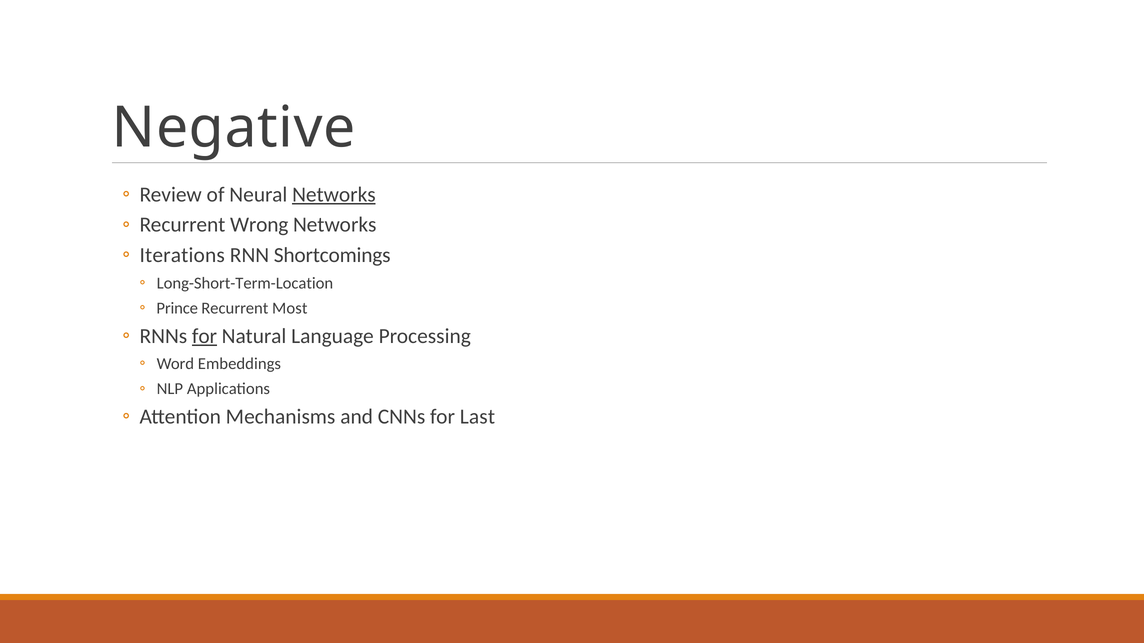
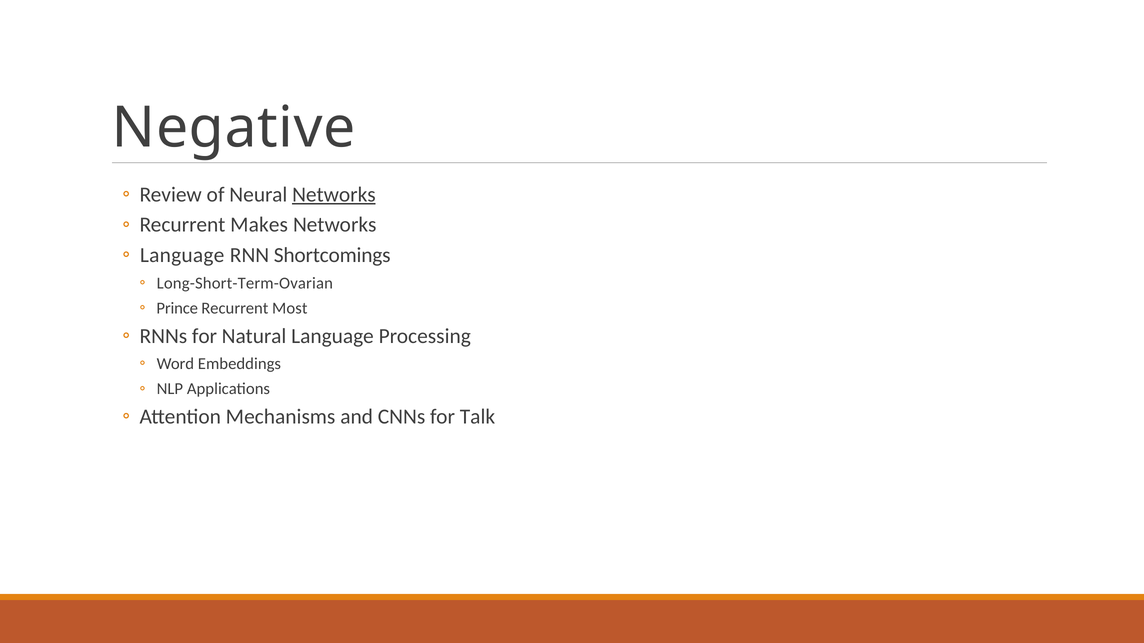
Wrong: Wrong -> Makes (259, 225)
Iterations: Iterations -> Language (182, 255)
Long-Short-Term-Location: Long-Short-Term-Location -> Long-Short-Term-Ovarian (245, 283)
for underline: present -> none (205, 336)
Last: Last -> Talk (477, 417)
